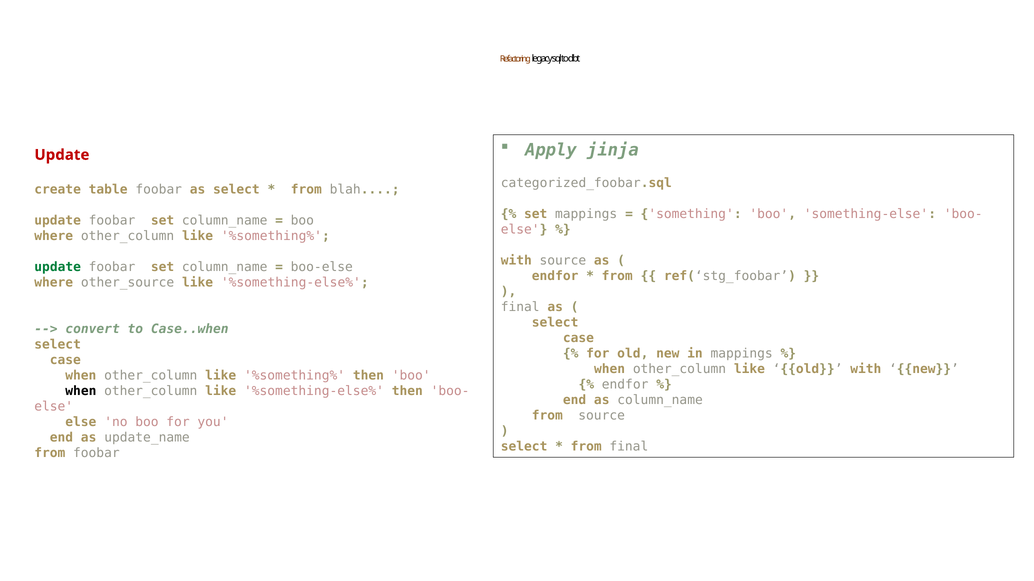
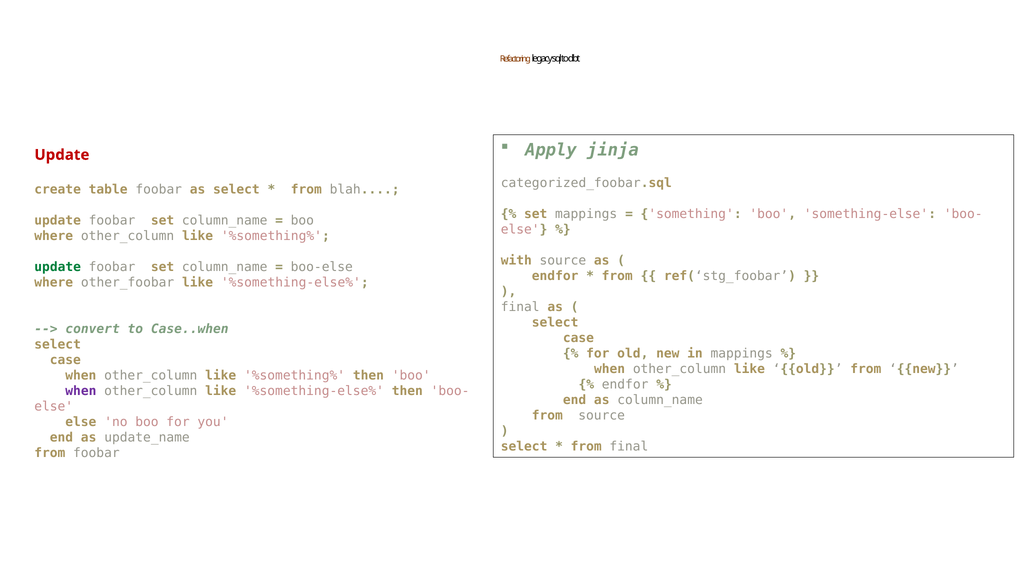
other_source: other_source -> other_foobar (128, 283)
old with: with -> from (866, 370)
when colour: black -> purple (81, 391)
